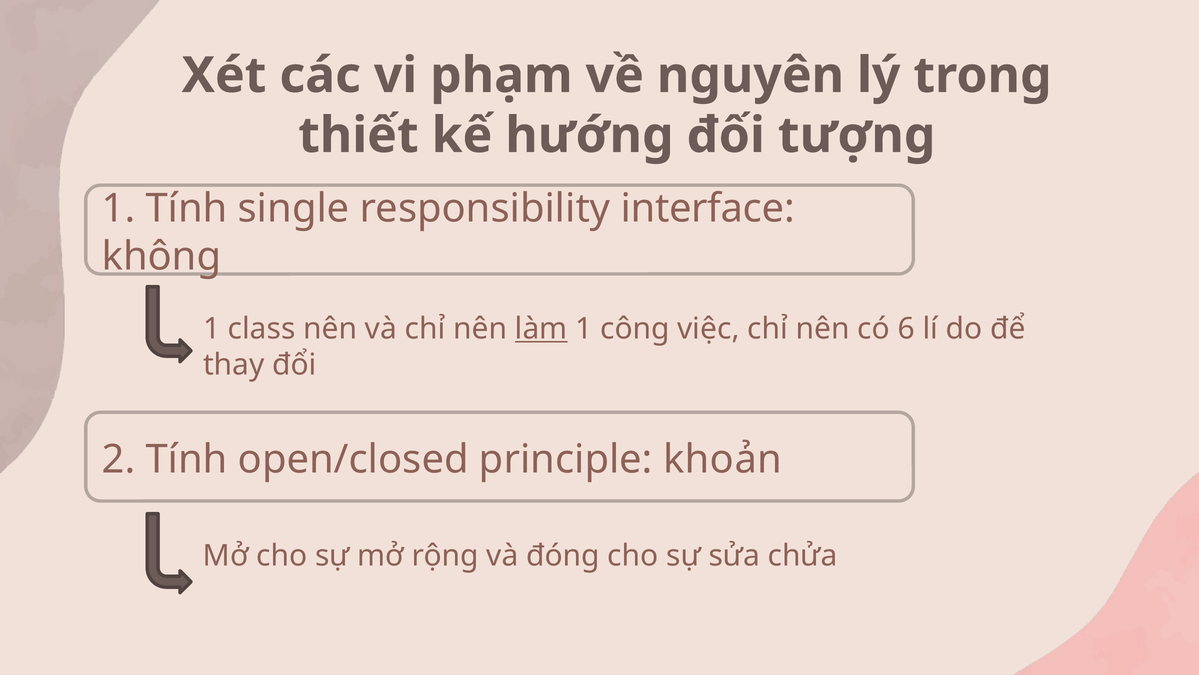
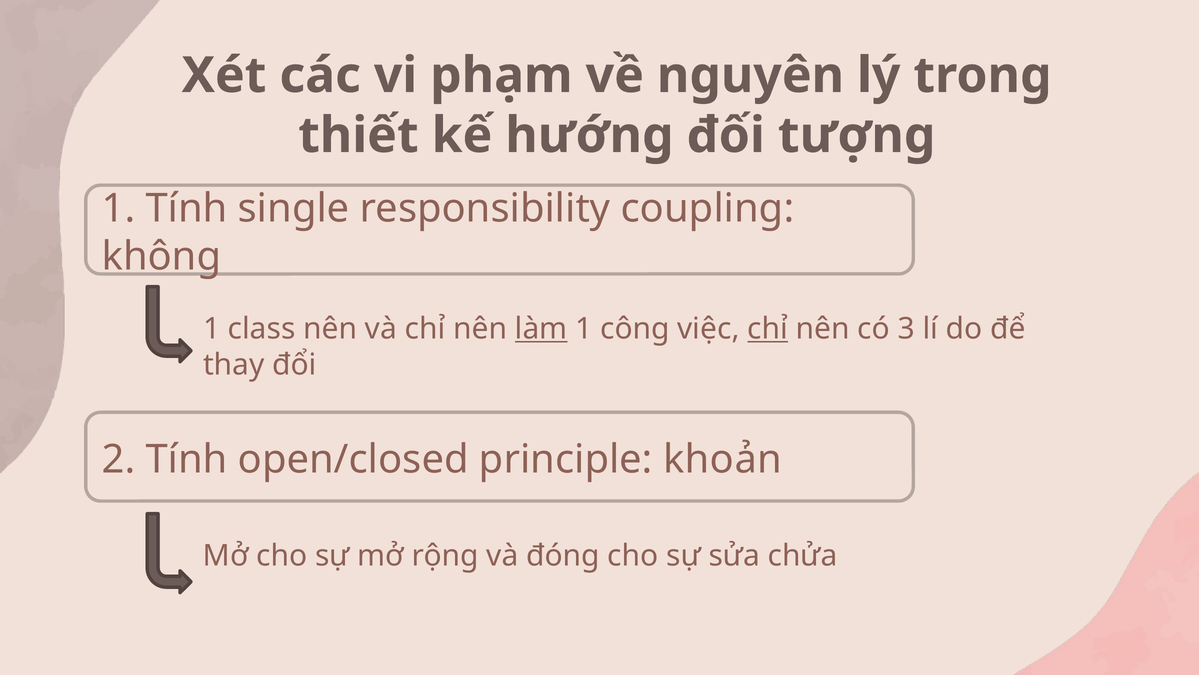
interface: interface -> coupling (708, 208)
chỉ underline: none -> present (768, 329)
6: 6 -> 3 (906, 329)
